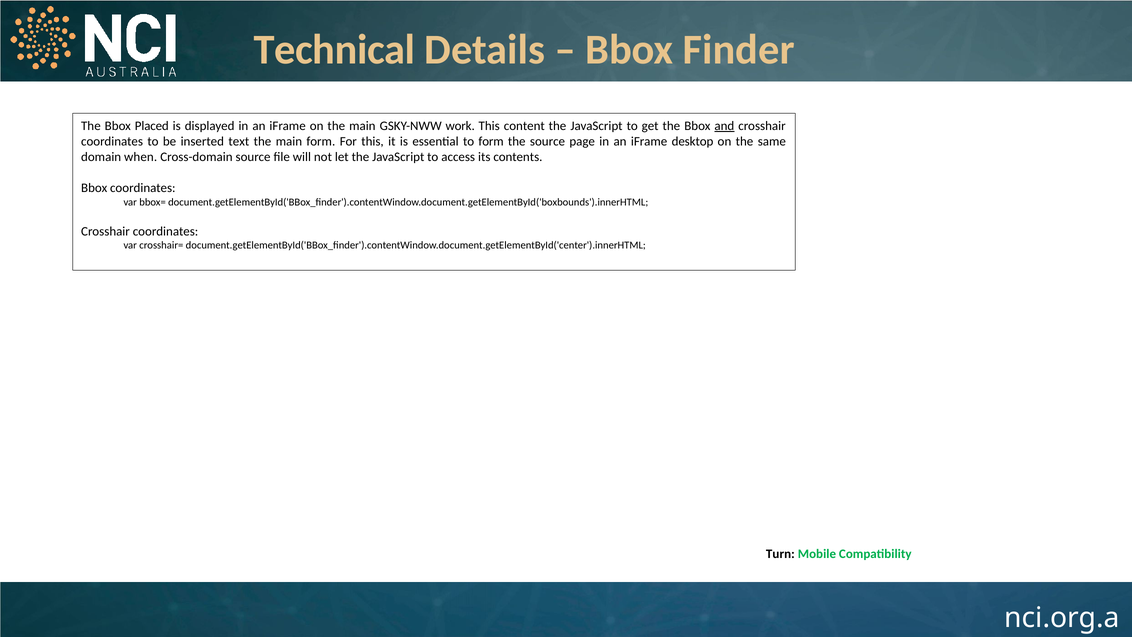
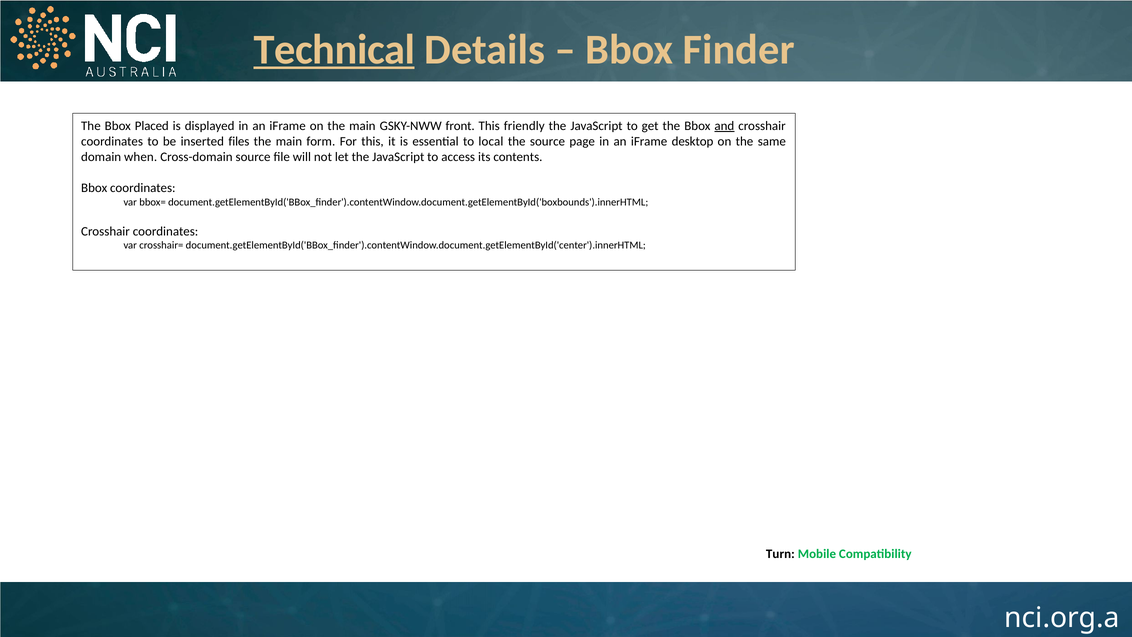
Technical underline: none -> present (334, 50)
work: work -> front (460, 126)
content: content -> friendly (524, 126)
text: text -> files (239, 141)
to form: form -> local (491, 141)
